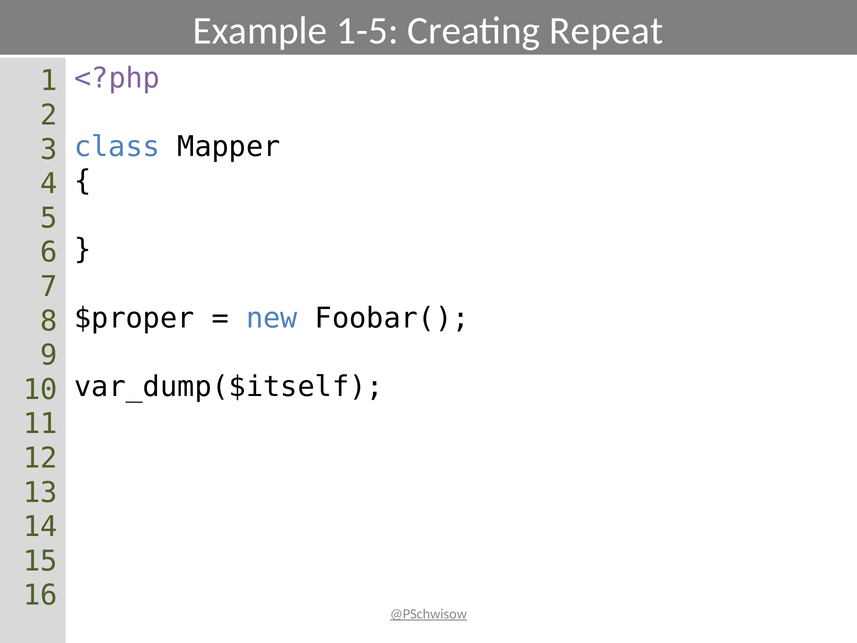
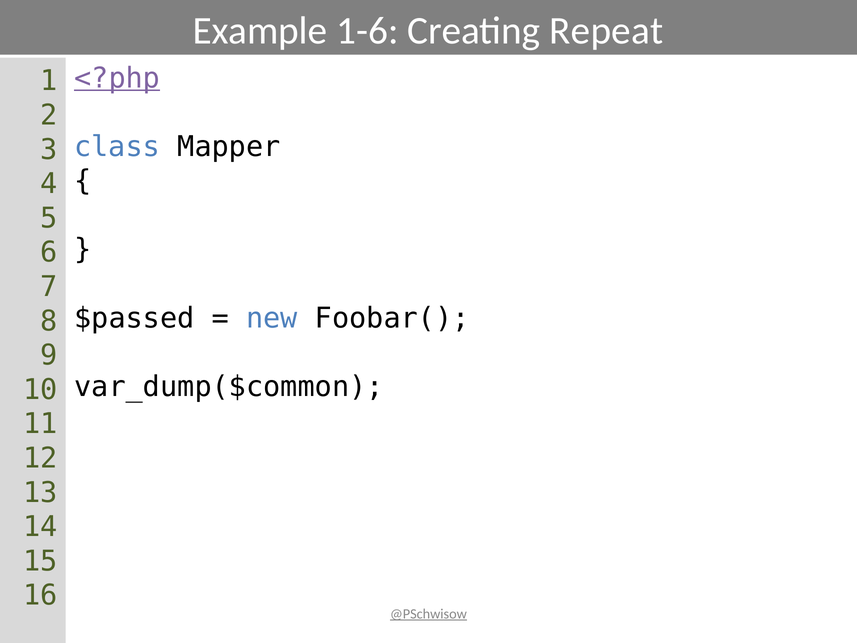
1-5: 1-5 -> 1-6 (367, 31)
<?php underline: none -> present (117, 78)
$proper: $proper -> $passed (134, 318)
var_dump($itself: var_dump($itself -> var_dump($common (229, 387)
